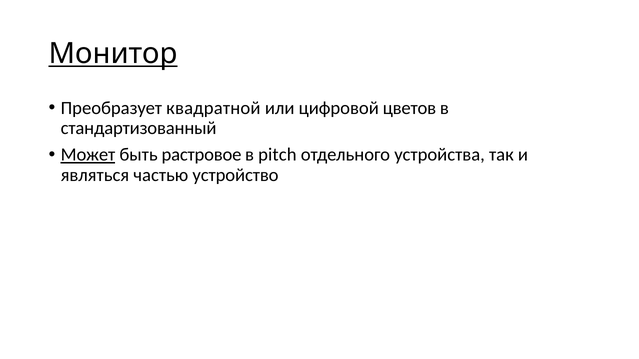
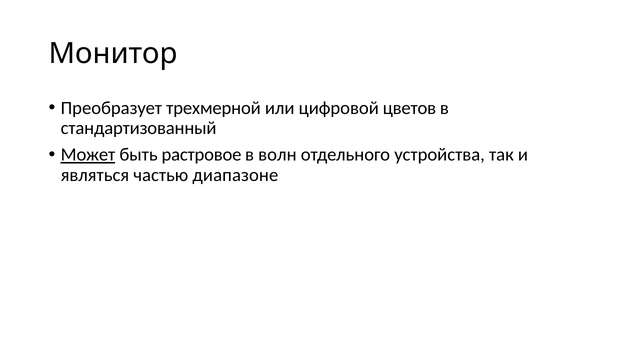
Монитор underline: present -> none (113, 54)
квадратной: квадратной -> трехмерной (214, 108)
pitch: pitch -> волн (277, 155)
устройство: устройство -> диапазоне (235, 175)
